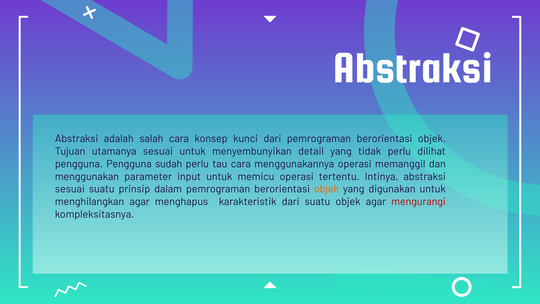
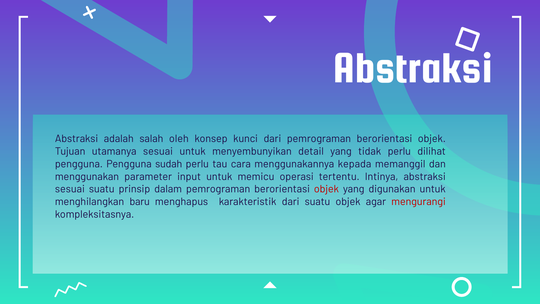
salah cara: cara -> oleh (179, 139)
menggunakannya operasi: operasi -> kepada (355, 164)
objek colour: orange -> red (326, 189)
menghilangkan agar: agar -> baru (140, 202)
